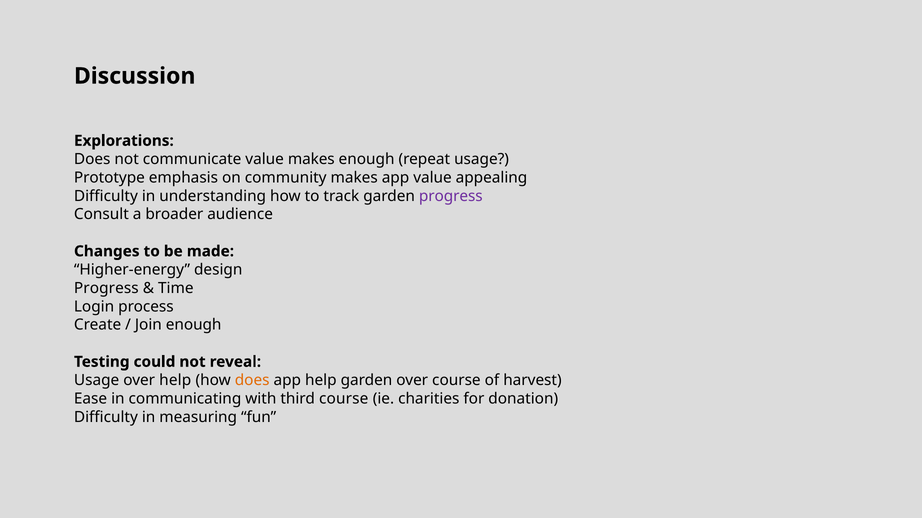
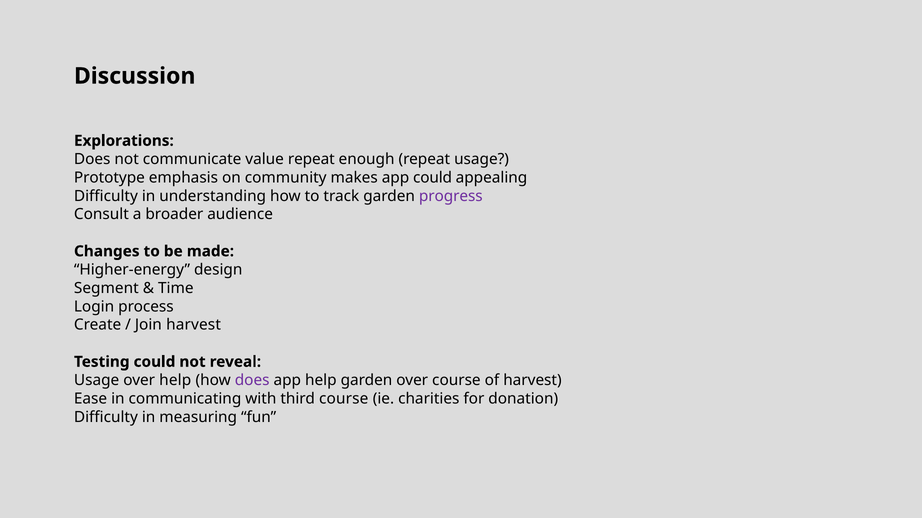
value makes: makes -> repeat (311, 159)
app value: value -> could (433, 178)
Progress: Progress -> Segment (106, 288)
Join enough: enough -> harvest (194, 325)
does colour: orange -> purple (252, 381)
